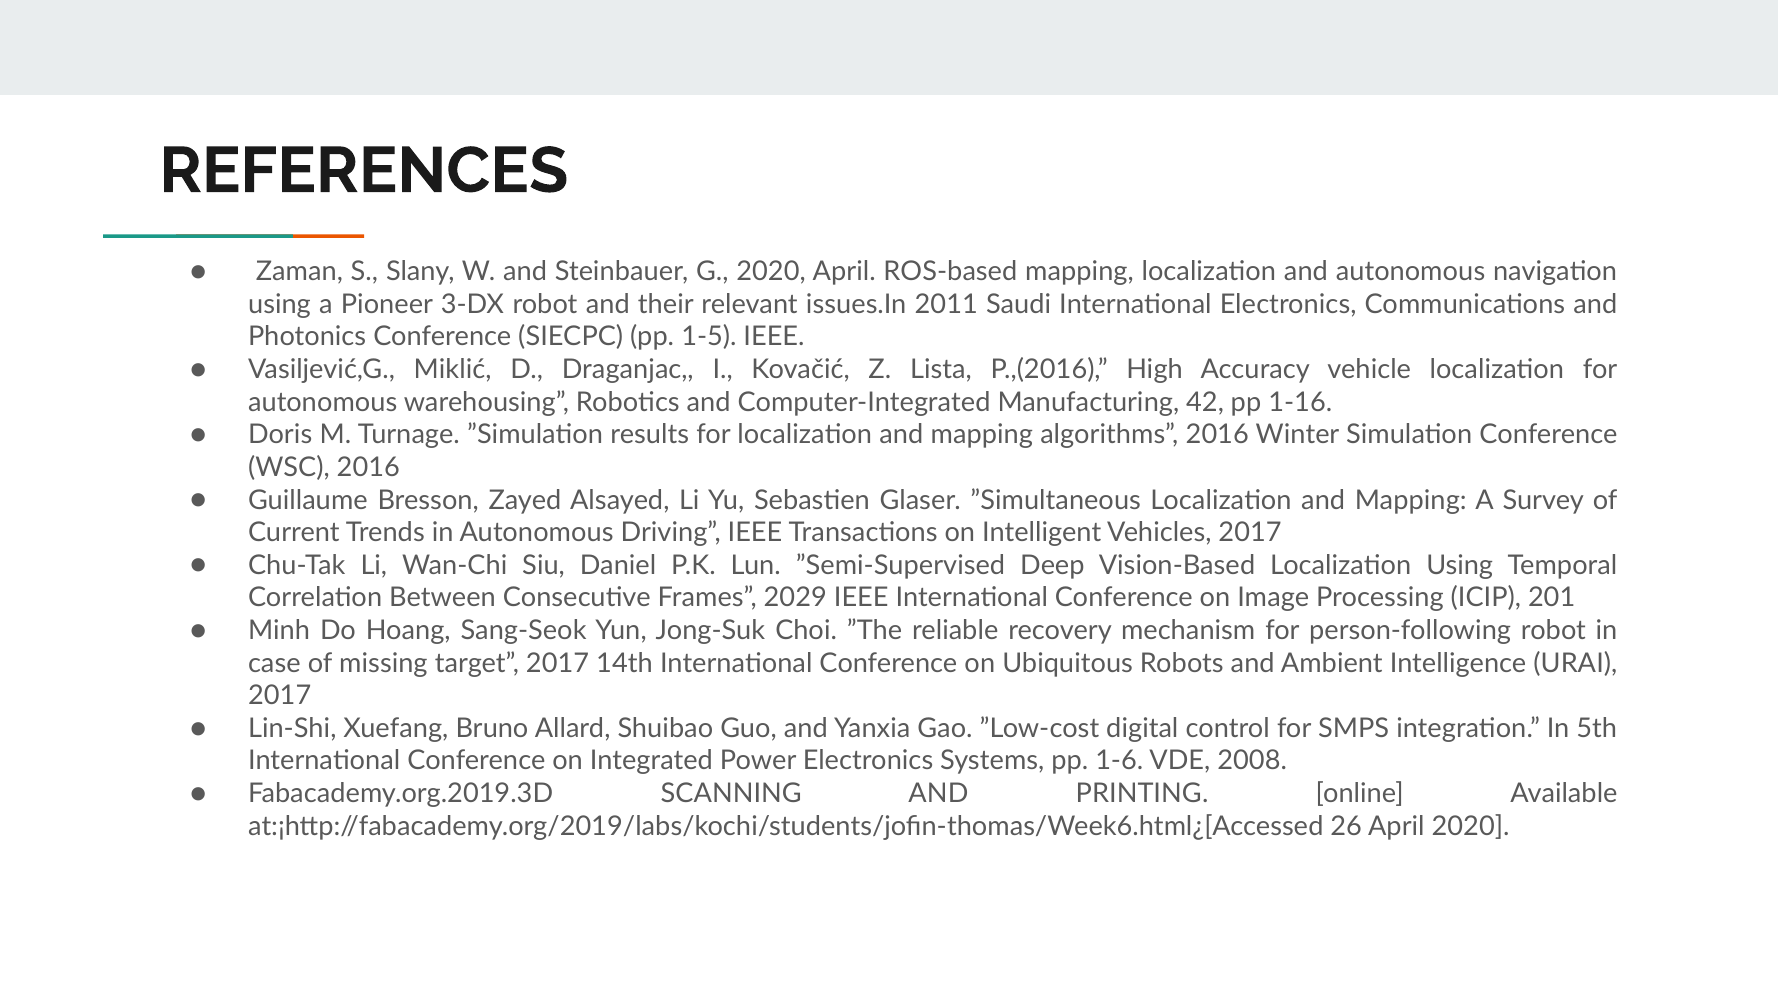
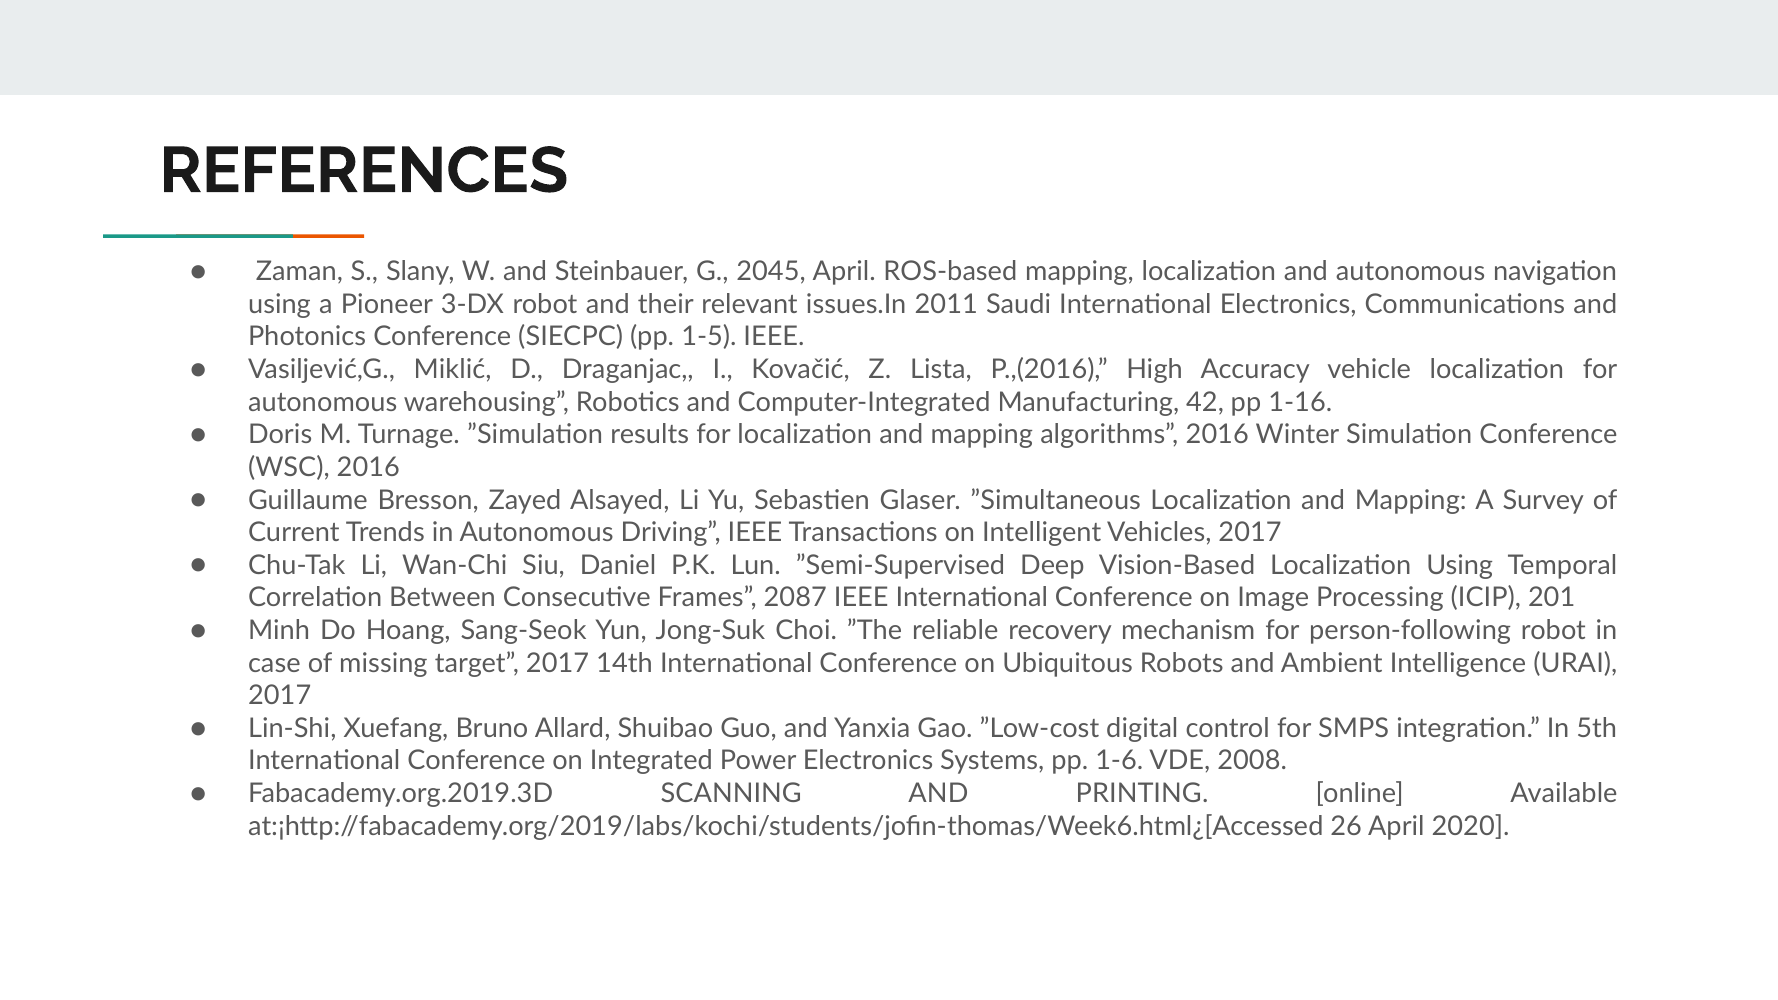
G 2020: 2020 -> 2045 (771, 272)
2029: 2029 -> 2087 (795, 598)
